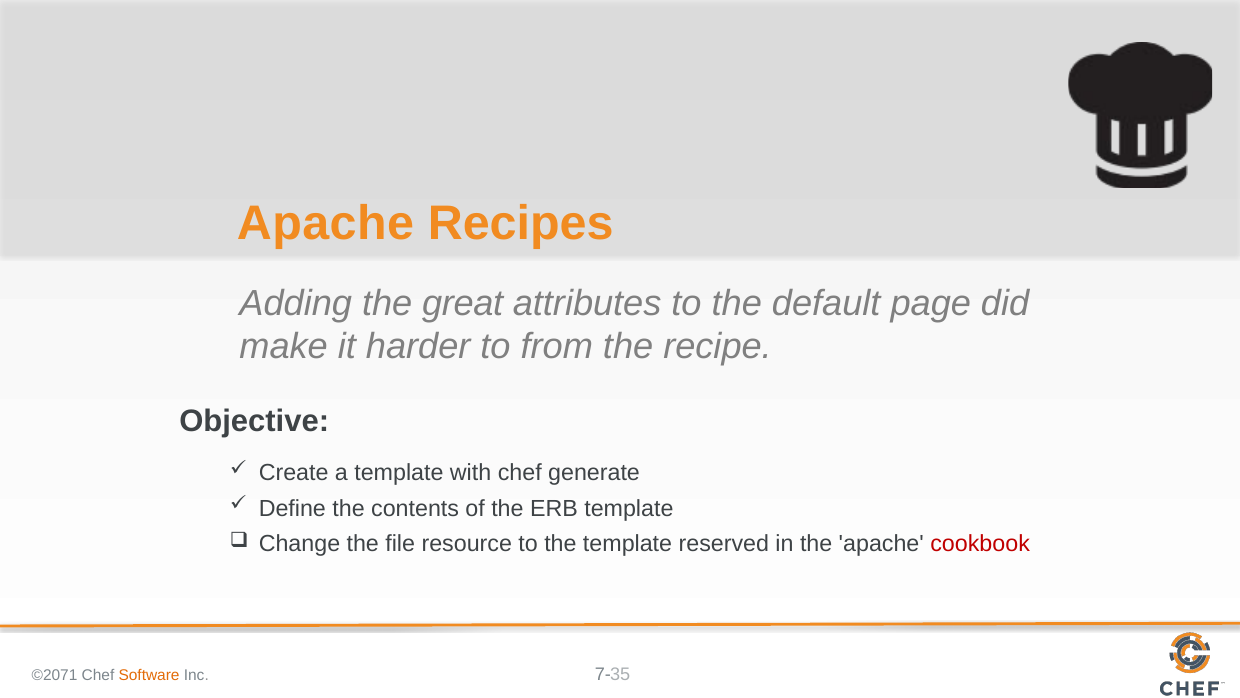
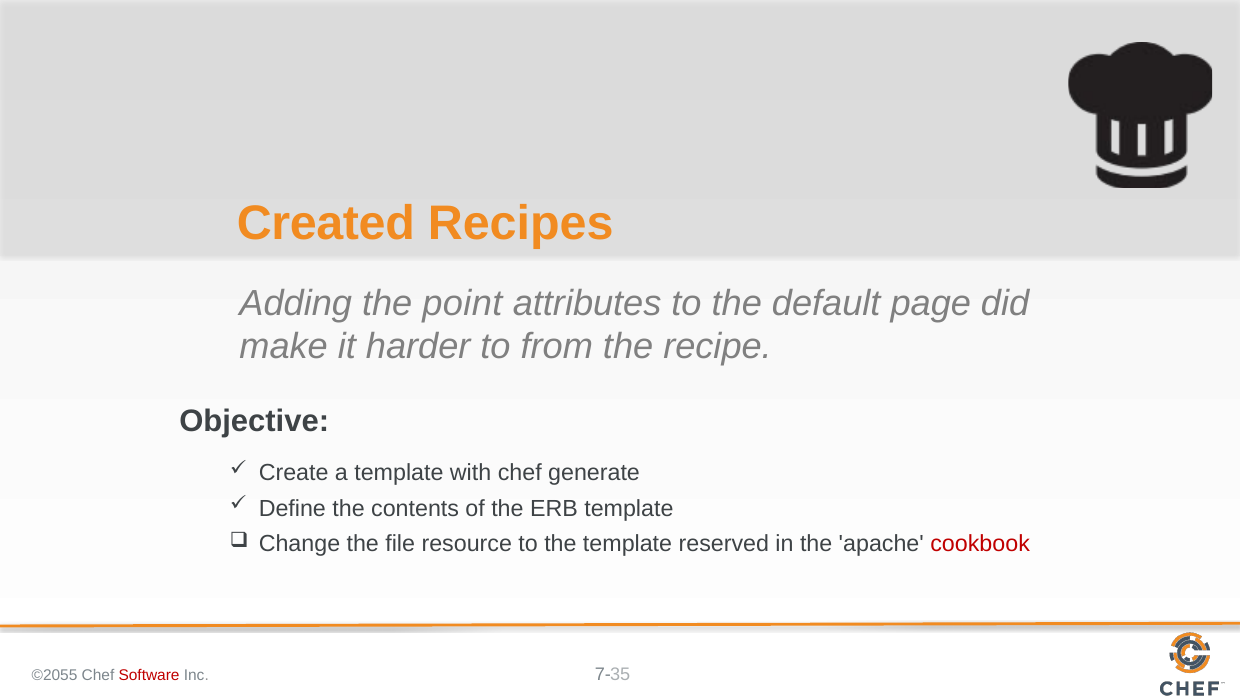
Apache: Apache -> Created (326, 223)
great: great -> point (462, 303)
©2071: ©2071 -> ©2055 (55, 675)
Software colour: orange -> red (149, 675)
